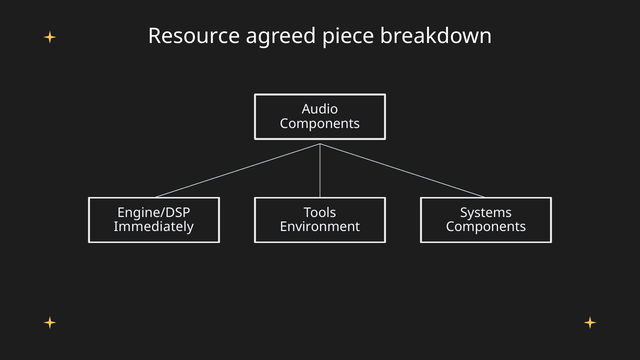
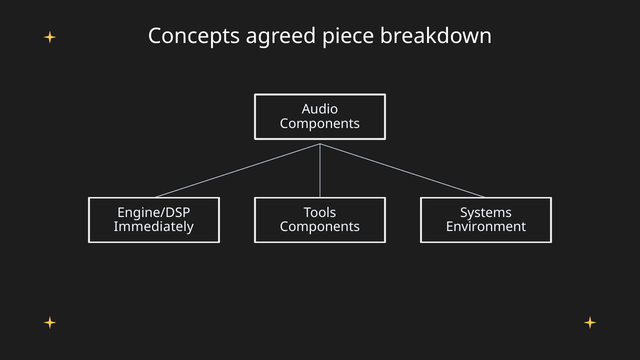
Resource: Resource -> Concepts (194, 36)
Environment: Environment -> Components (320, 227)
Components: Components -> Environment (486, 227)
